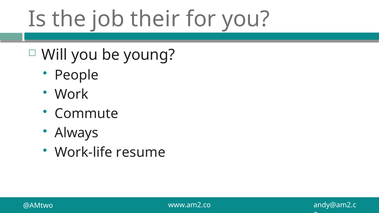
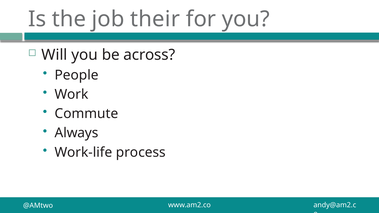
young: young -> across (149, 55)
resume: resume -> process (141, 152)
